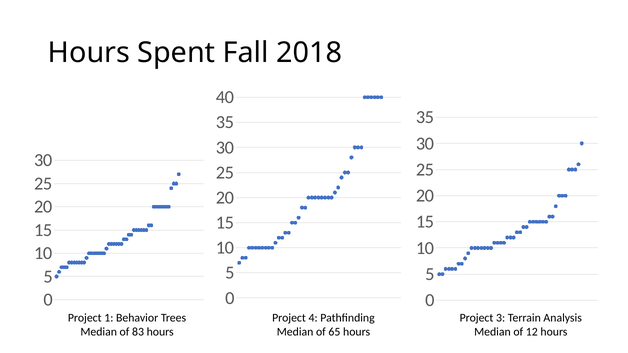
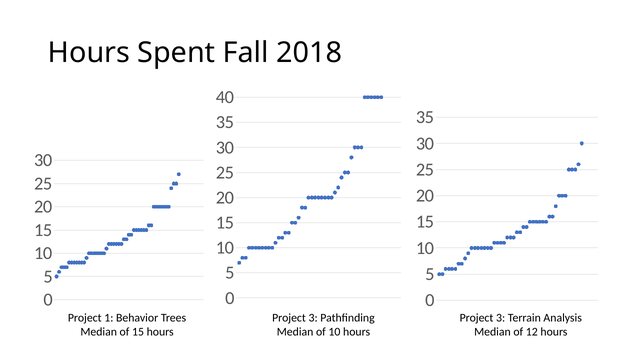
4: 4 -> 3 (313, 318)
of 65: 65 -> 10 (334, 332)
of 83: 83 -> 15 (138, 332)
